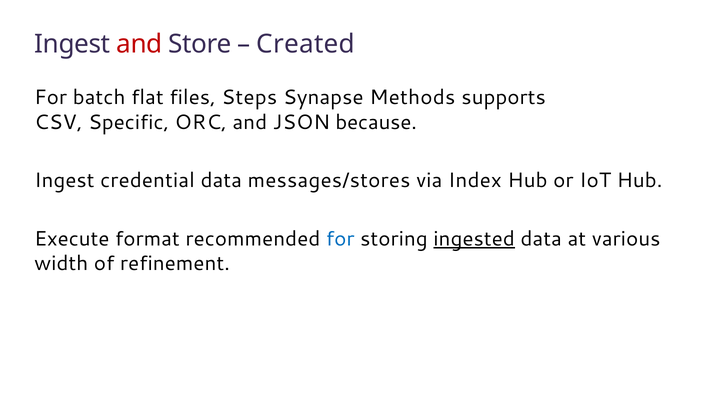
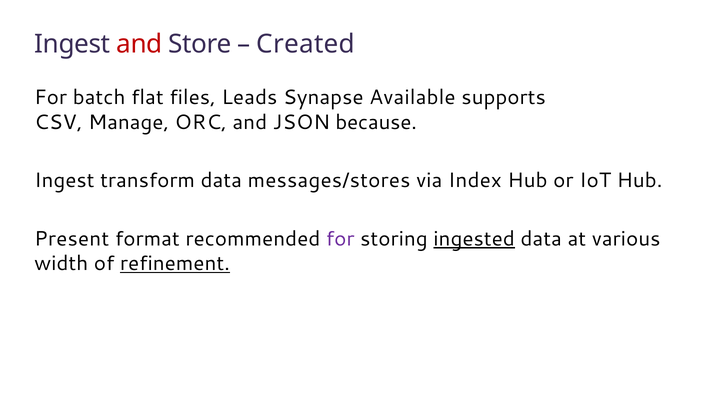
Steps: Steps -> Leads (249, 98)
Methods: Methods -> Available (412, 98)
Specific: Specific -> Manage (129, 122)
credential: credential -> transform (148, 181)
Execute: Execute -> Present (72, 239)
for colour: blue -> purple (340, 239)
refinement underline: none -> present (175, 264)
